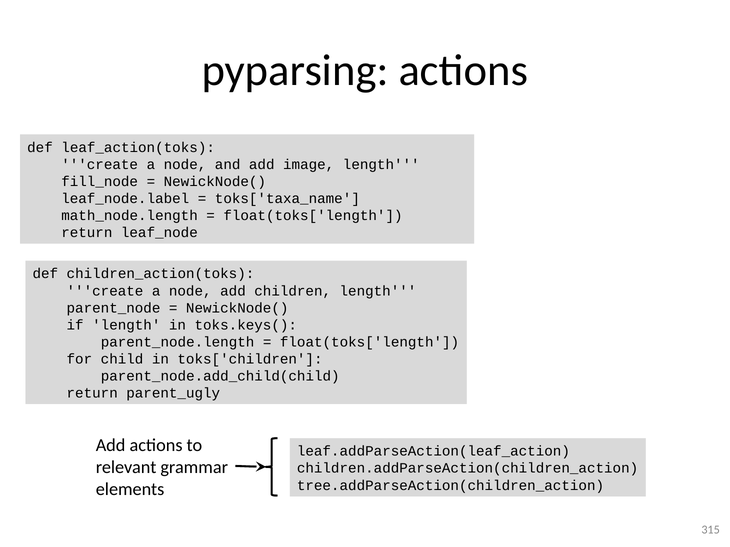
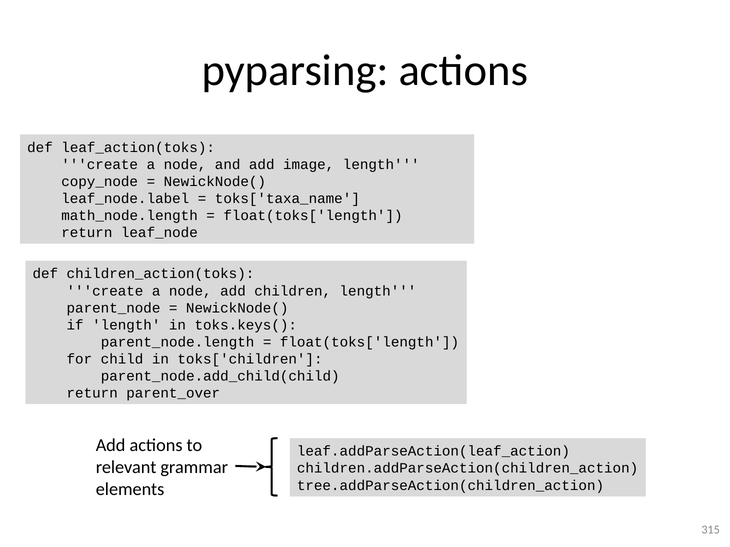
fill_node: fill_node -> copy_node (100, 182)
parent_ugly: parent_ugly -> parent_over (173, 393)
